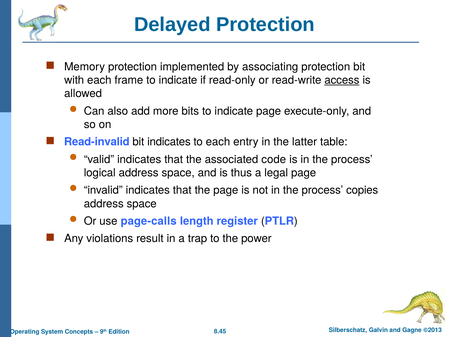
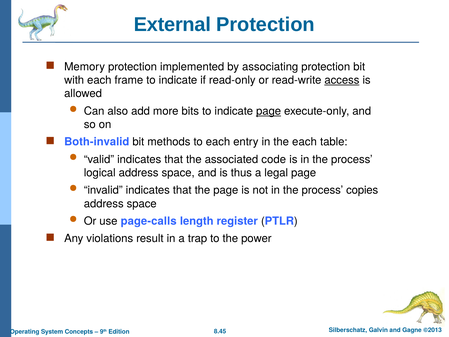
Delayed: Delayed -> External (172, 24)
page underline: none -> present (269, 111)
Read-invalid: Read-invalid -> Both-invalid (97, 142)
bit indicates: indicates -> methods (169, 142)
the latter: latter -> each (304, 142)
